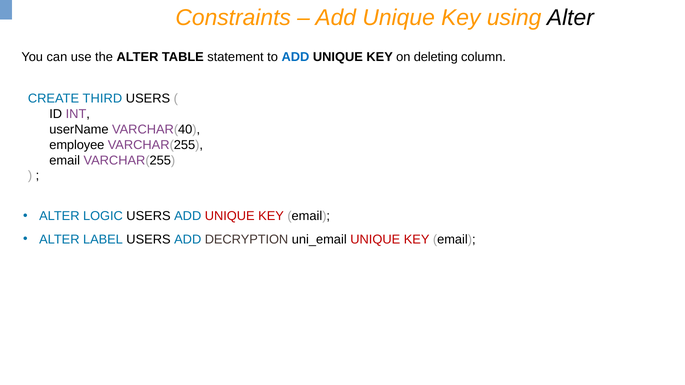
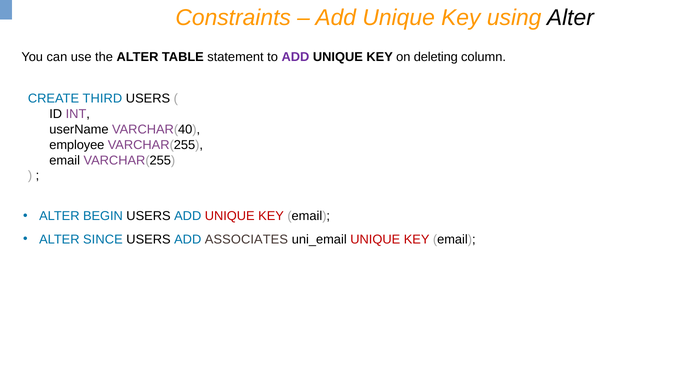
ADD colour: blue -> purple (295, 57)
LOGIC: LOGIC -> BEGIN (103, 216)
LABEL: LABEL -> SINCE (103, 239)
DECRYPTION: DECRYPTION -> ASSOCIATES (246, 239)
